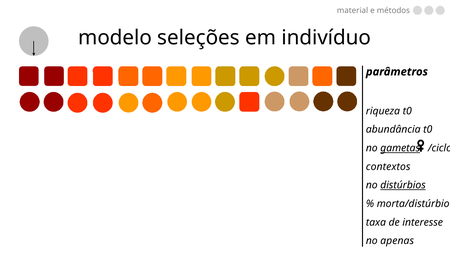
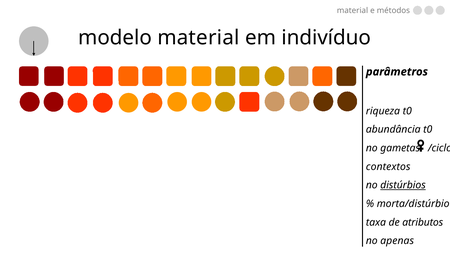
modelo seleções: seleções -> material (198, 38)
gametas underline: present -> none (400, 148)
interesse: interesse -> atributos (423, 222)
